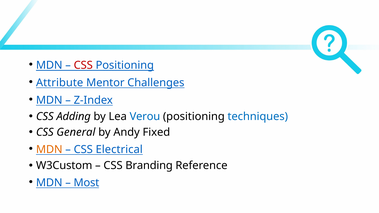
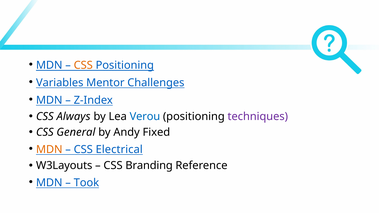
CSS colour: red -> orange (83, 65)
Attribute: Attribute -> Variables (60, 83)
Adding: Adding -> Always (73, 116)
techniques colour: blue -> purple (258, 116)
W3Custom: W3Custom -> W3Layouts (64, 166)
Most: Most -> Took (86, 183)
